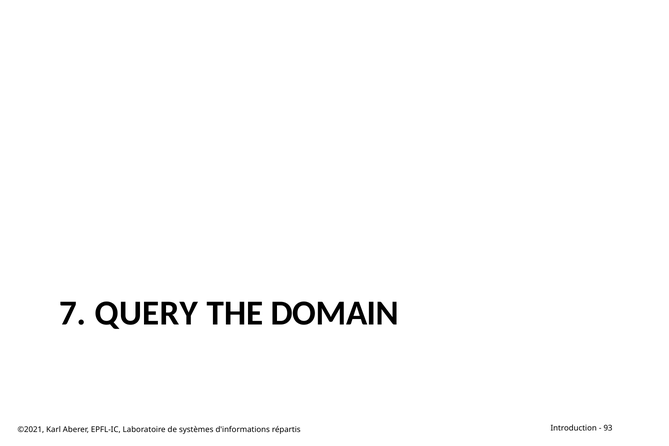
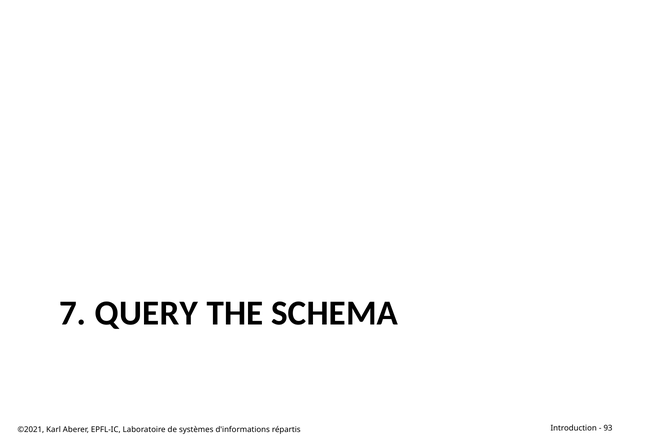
DOMAIN: DOMAIN -> SCHEMA (335, 313)
